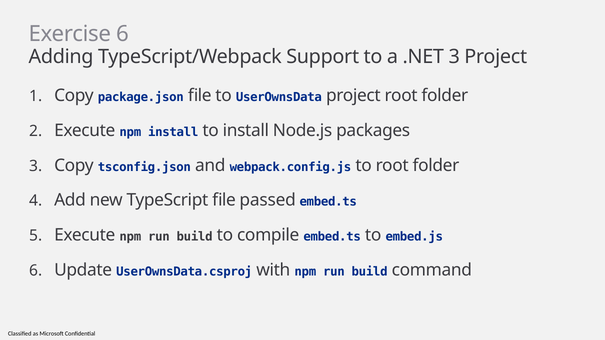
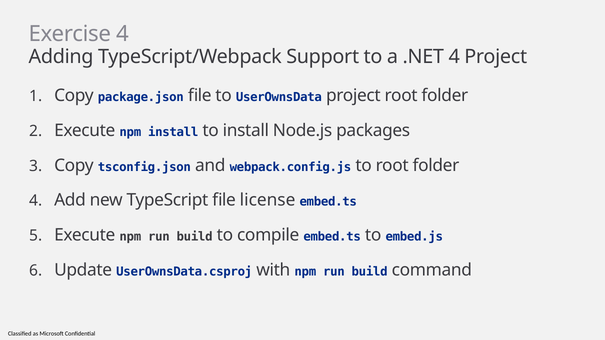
Exercise 6: 6 -> 4 (122, 34)
.NET 3: 3 -> 4 (454, 57)
passed: passed -> license (268, 200)
